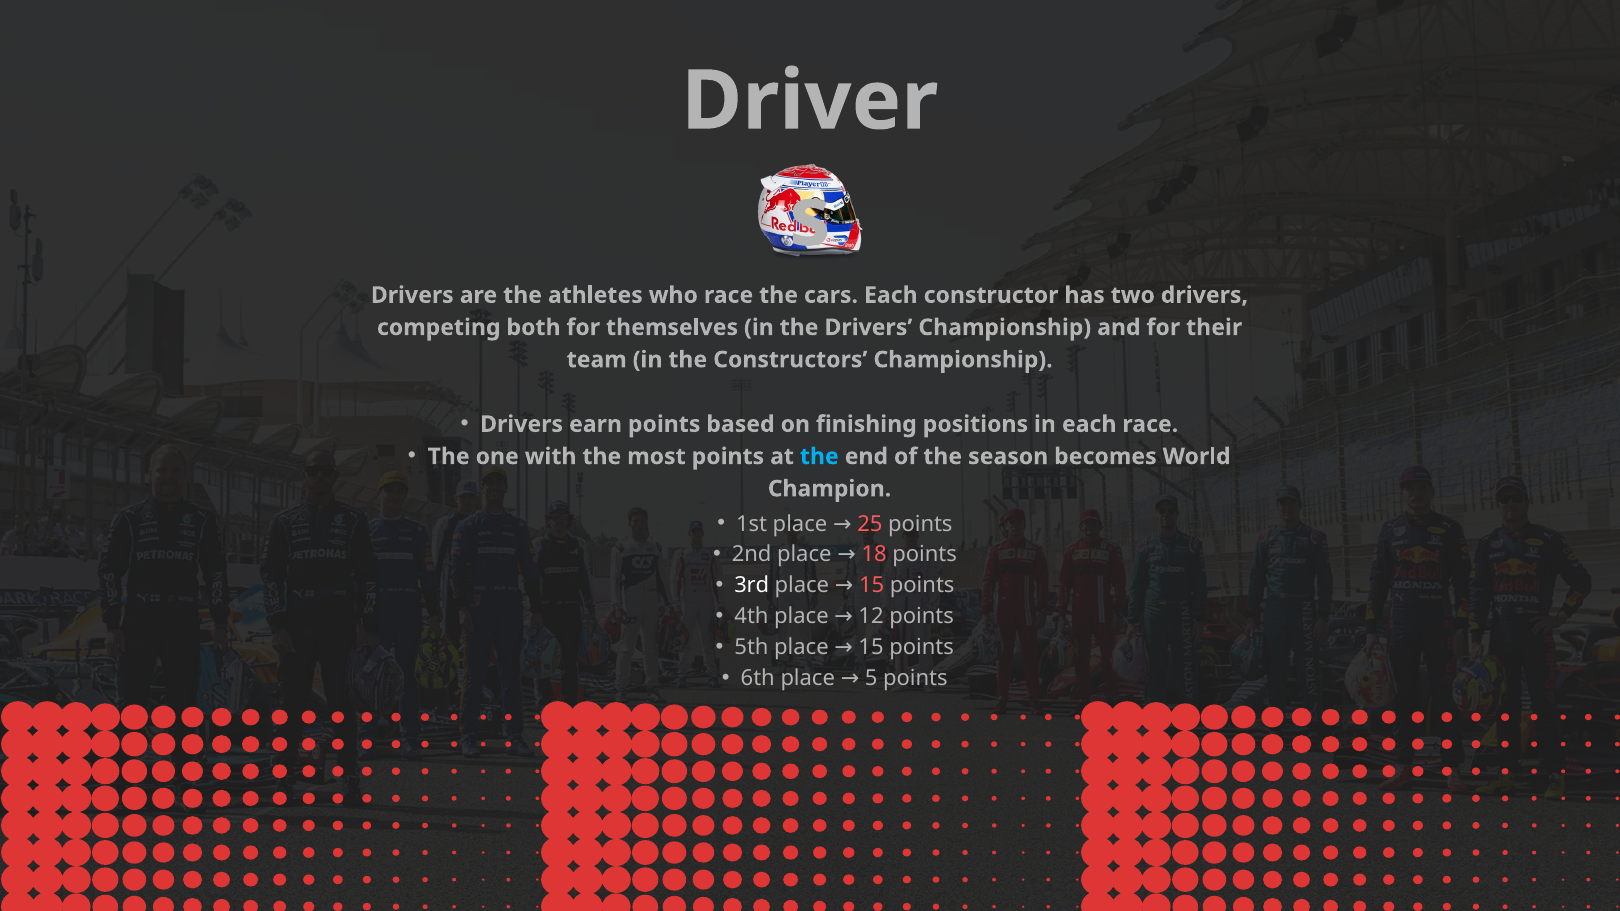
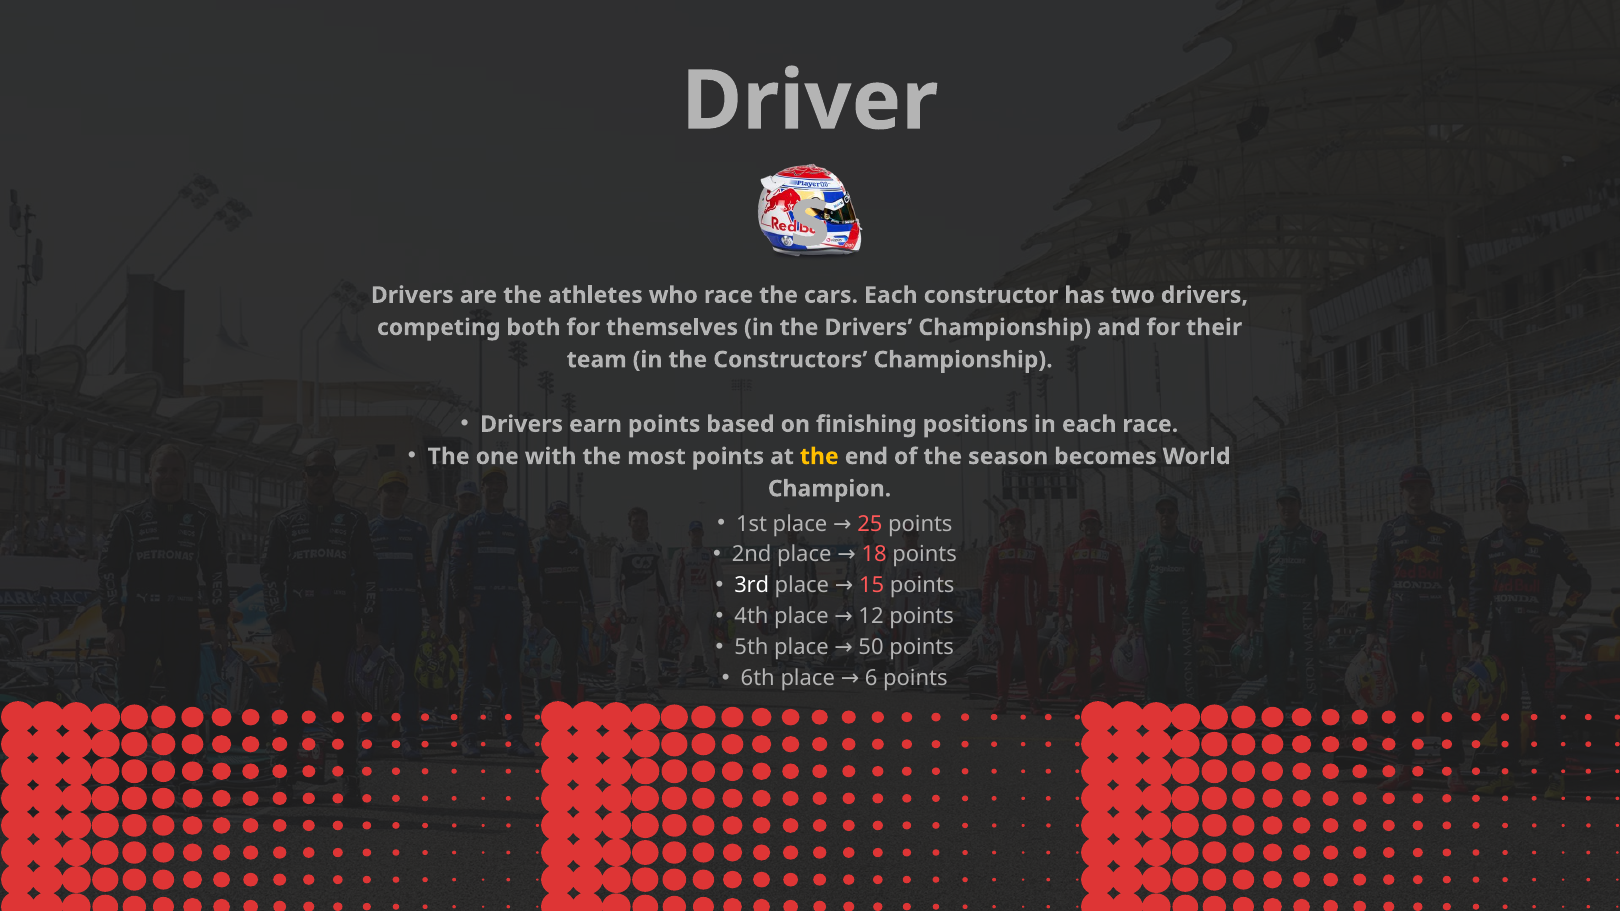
the colour: light blue -> yellow (819, 457)
place 15: 15 -> 50 (871, 647)
5: 5 -> 6 (871, 678)
